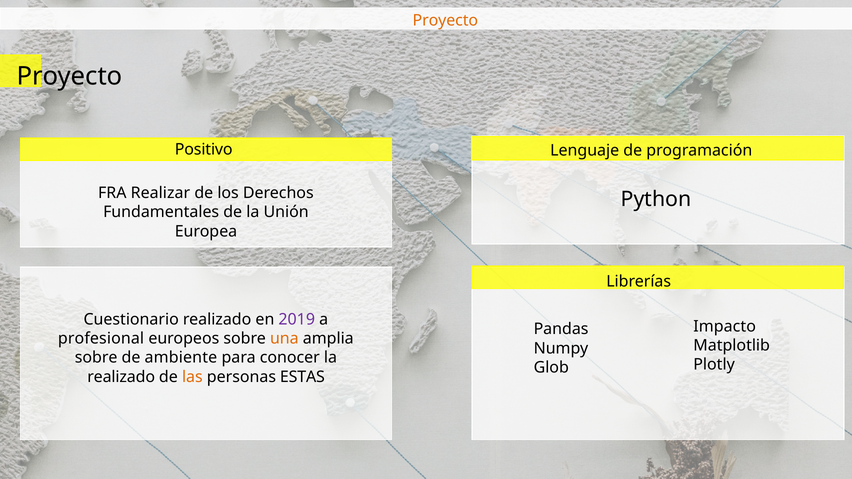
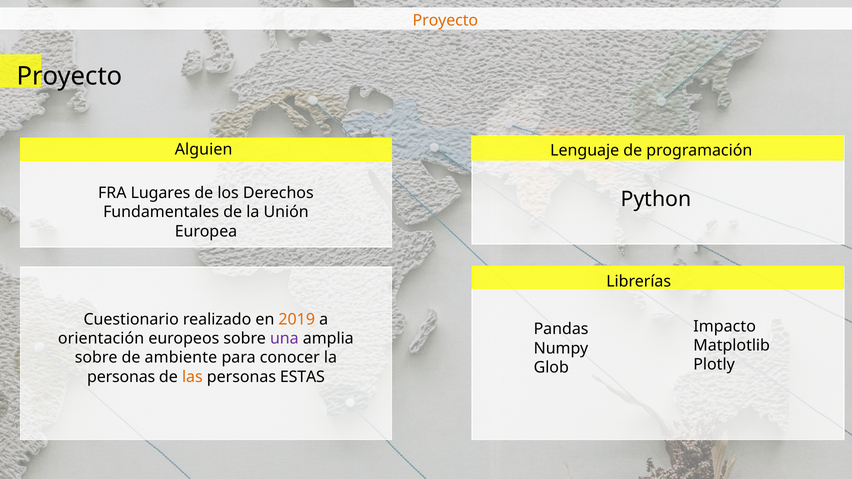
Positivo: Positivo -> Alguien (204, 149)
Realizar: Realizar -> Lugares (161, 193)
2019 colour: purple -> orange (297, 320)
profesional: profesional -> orientación (101, 339)
una colour: orange -> purple (284, 339)
realizado: realizado -> personas (121, 377)
